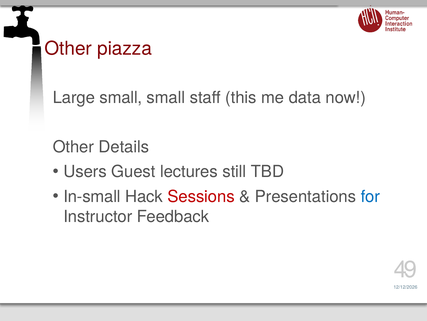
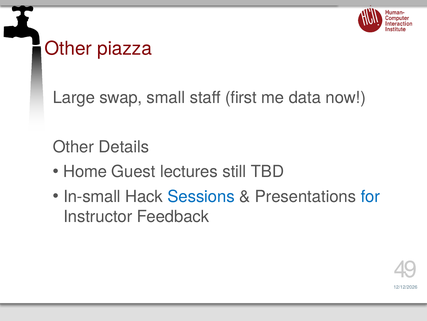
Large small: small -> swap (121, 97)
this: this -> first (241, 97)
Users: Users -> Home (85, 171)
Sessions colour: red -> blue (201, 196)
